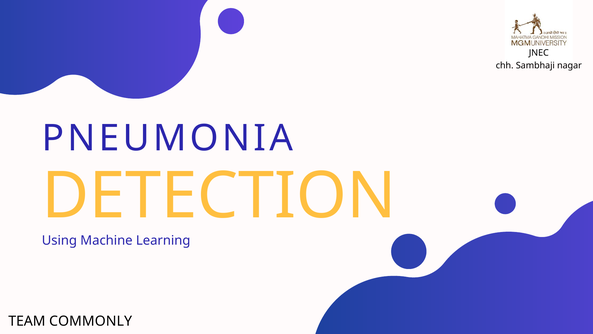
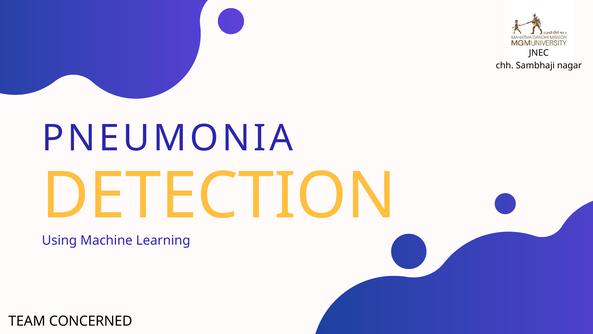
COMMONLY: COMMONLY -> CONCERNED (91, 321)
